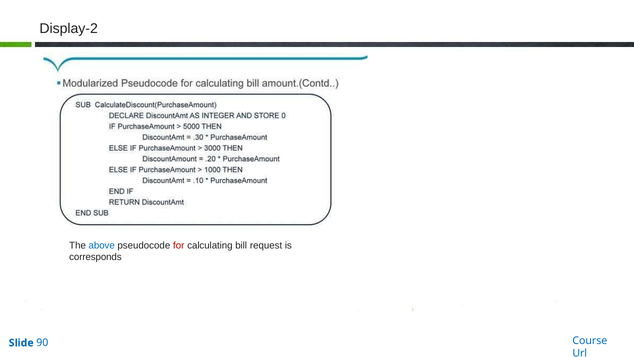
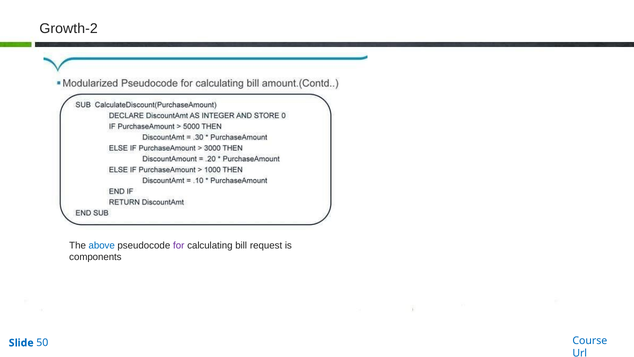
Display-2: Display-2 -> Growth-2 (69, 29)
for colour: red -> purple (179, 245)
corresponds: corresponds -> components (95, 257)
90: 90 -> 50 (42, 343)
